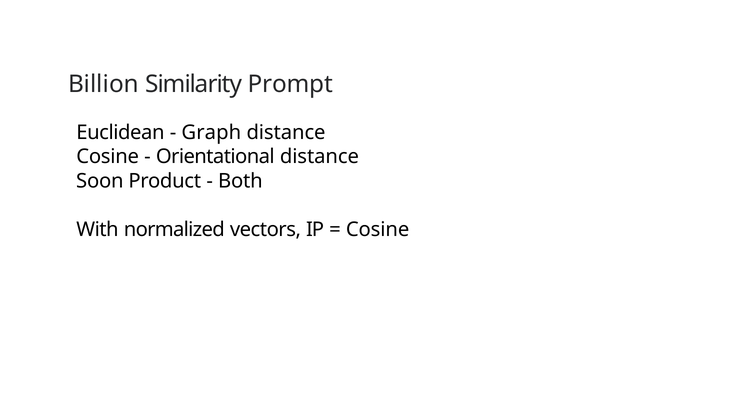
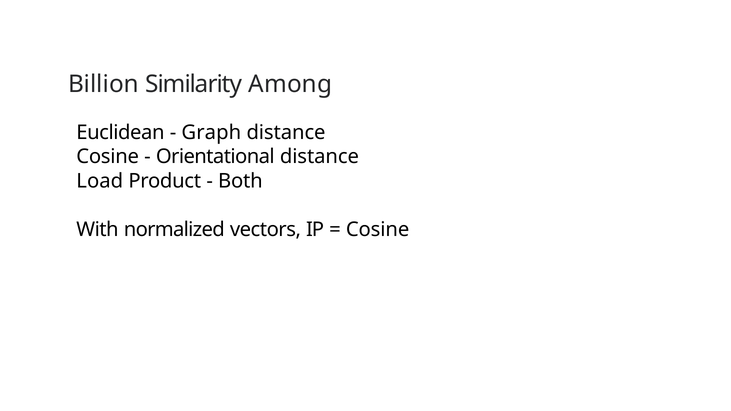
Prompt: Prompt -> Among (290, 84)
Soon: Soon -> Load (100, 181)
